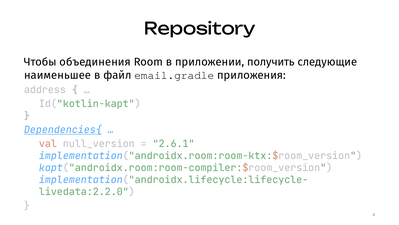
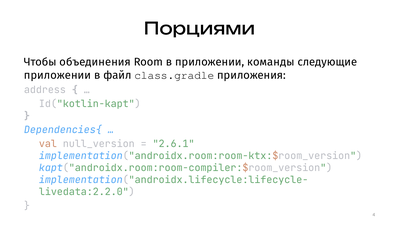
Repository: Repository -> Порциями (200, 29)
получить: получить -> команды (271, 62)
наименьшее: наименьшее -> приложении (58, 75)
email.gradle: email.gradle -> class.gradle (174, 75)
Dependencies{ underline: present -> none (63, 130)
